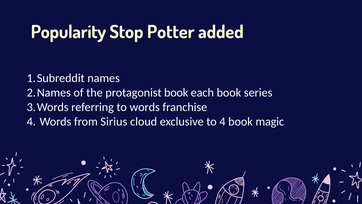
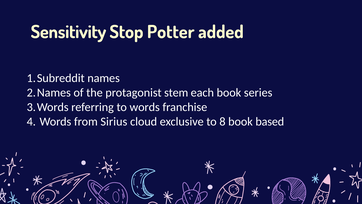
Popularity: Popularity -> Sensitivity (68, 32)
protagonist book: book -> stem (176, 92)
to 4: 4 -> 8 (222, 121)
magic: magic -> based (270, 121)
